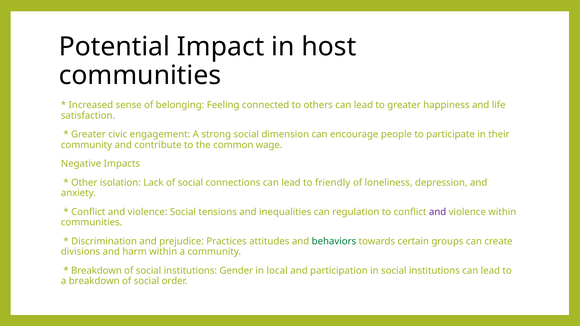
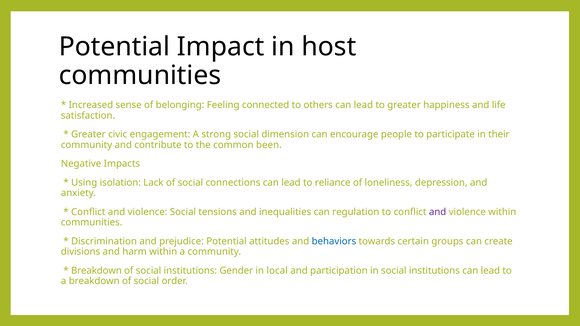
wage: wage -> been (269, 145)
Other: Other -> Using (84, 183)
friendly: friendly -> reliance (333, 183)
prejudice Practices: Practices -> Potential (227, 241)
behaviors colour: green -> blue (334, 241)
